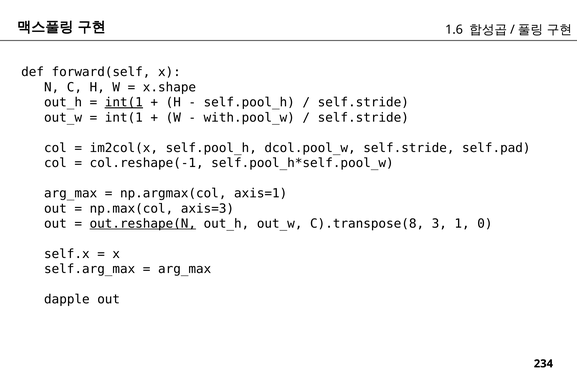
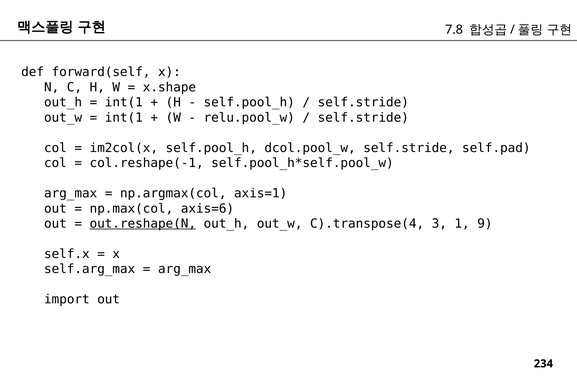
1.6: 1.6 -> 7.8 (454, 30)
int(1 underline: present -> none (124, 102)
with.pool_w: with.pool_w -> relu.pool_w (249, 118)
axis=3: axis=3 -> axis=6 (207, 209)
C).transpose(8: C).transpose(8 -> C).transpose(4 (367, 224)
0: 0 -> 9 (485, 224)
dapple: dapple -> import (67, 299)
